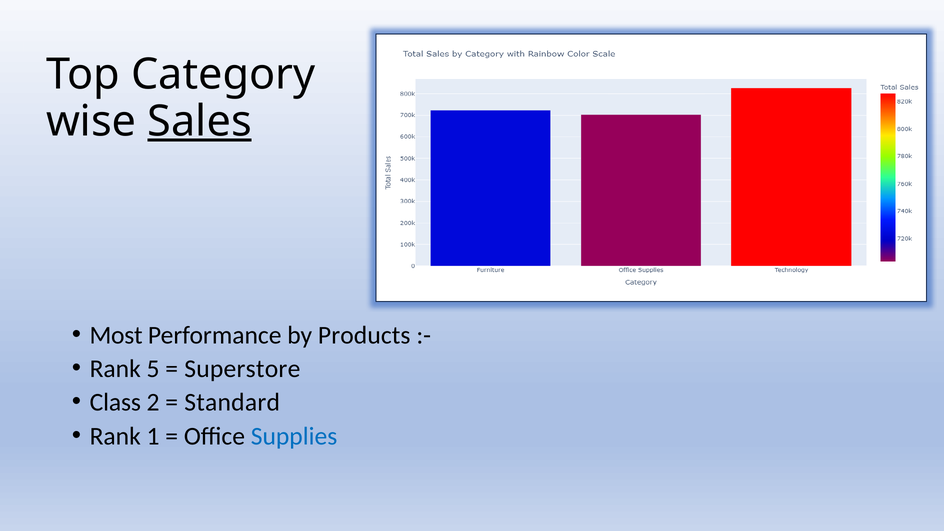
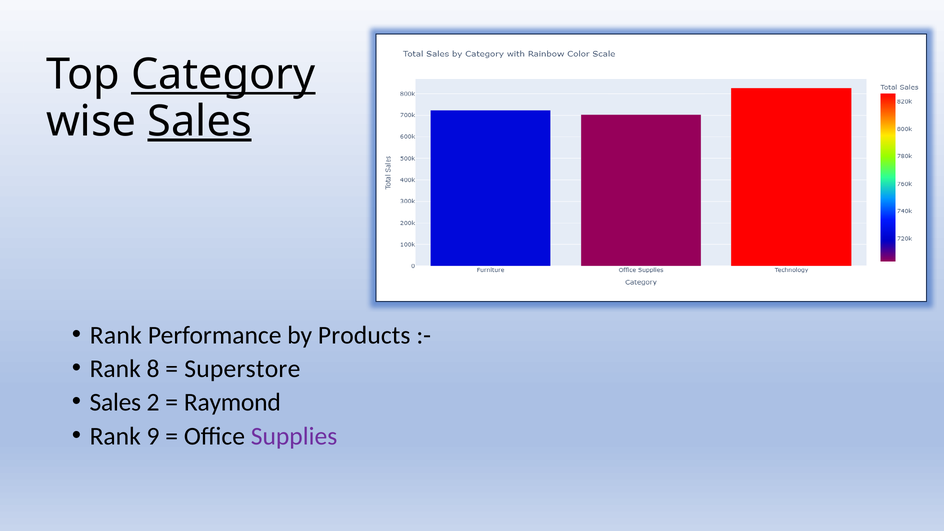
Category underline: none -> present (223, 75)
Most: Most -> Rank (116, 335)
5: 5 -> 8 (153, 369)
Class: Class -> Sales (115, 402)
Standard: Standard -> Raymond (232, 402)
1: 1 -> 9 (153, 436)
Supplies colour: blue -> purple (294, 436)
